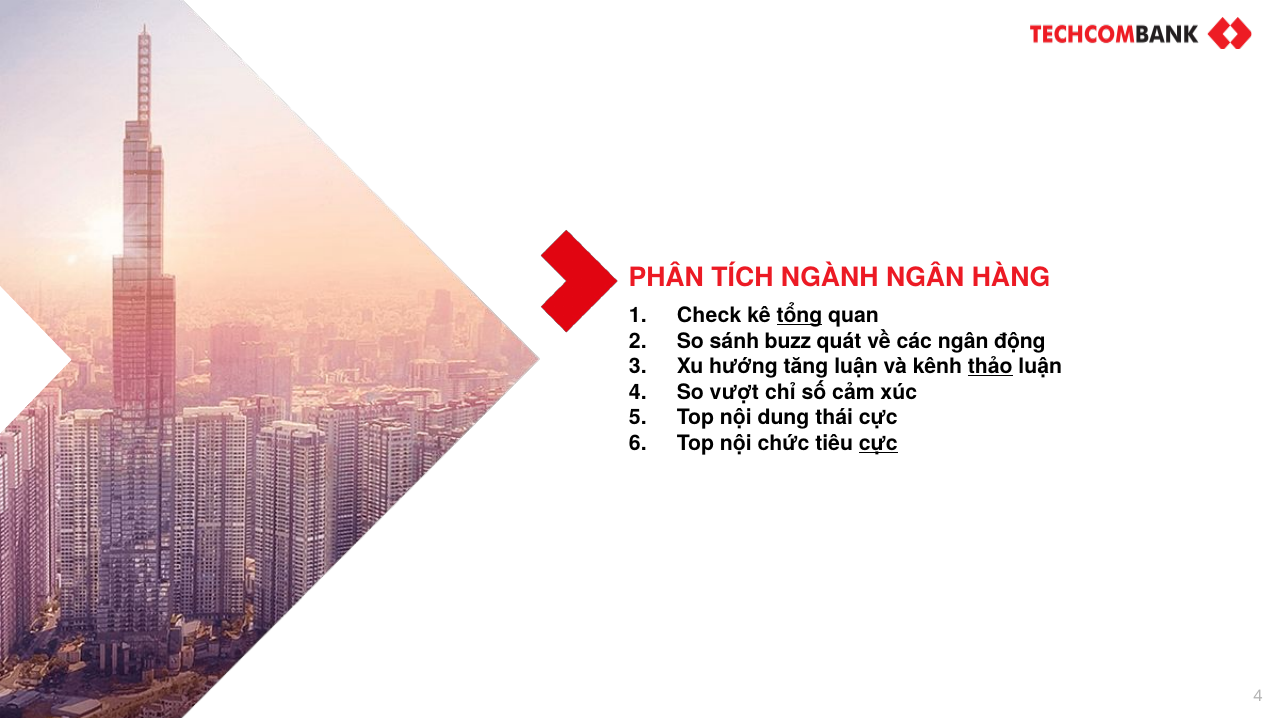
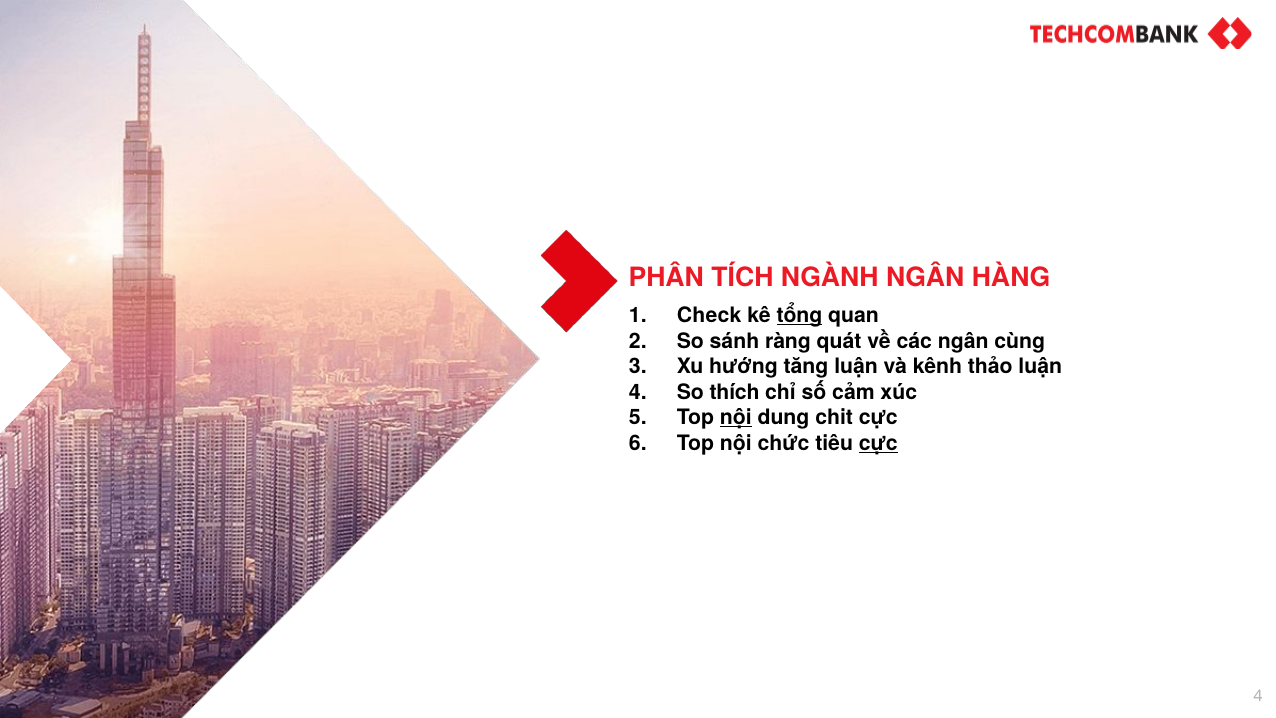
buzz: buzz -> ràng (788, 341)
động: động -> cùng (1020, 341)
thảo underline: present -> none (990, 366)
vượt: vượt -> thích (735, 392)
nội underline: none -> present (736, 417)
thái: thái -> chit (834, 417)
